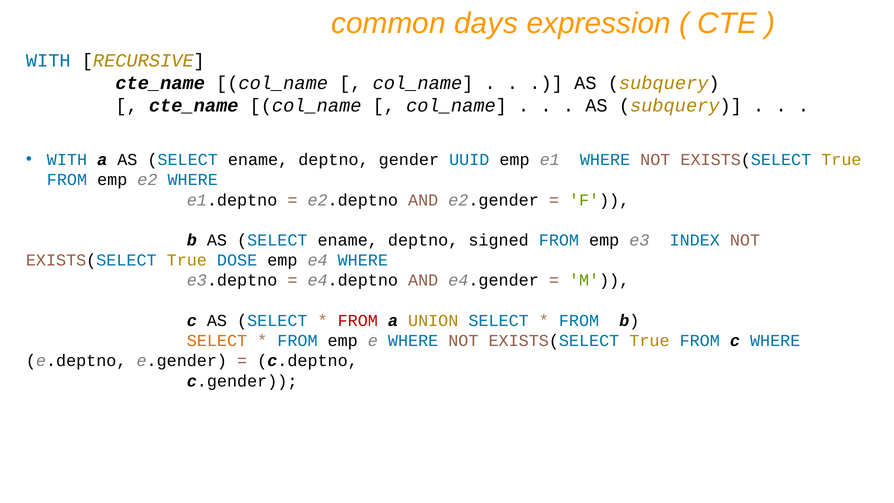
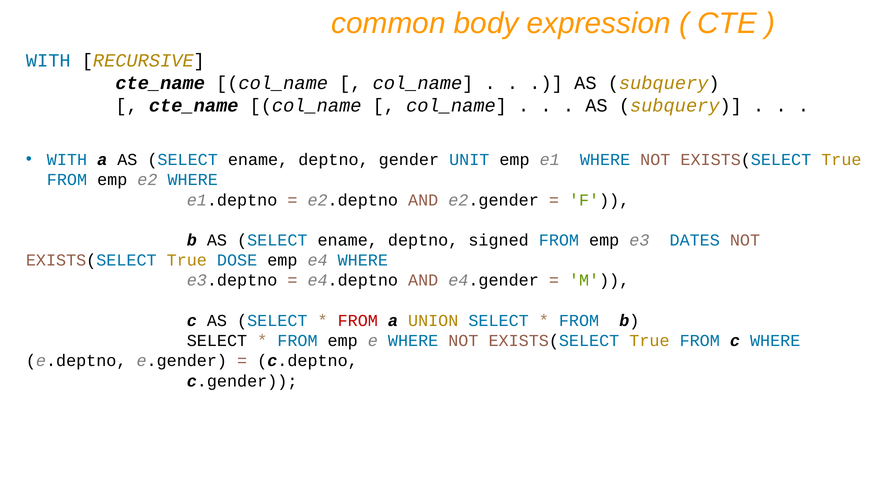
days: days -> body (486, 23)
UUID: UUID -> UNIT (469, 160)
INDEX: INDEX -> DATES (695, 240)
SELECT colour: orange -> black (217, 341)
